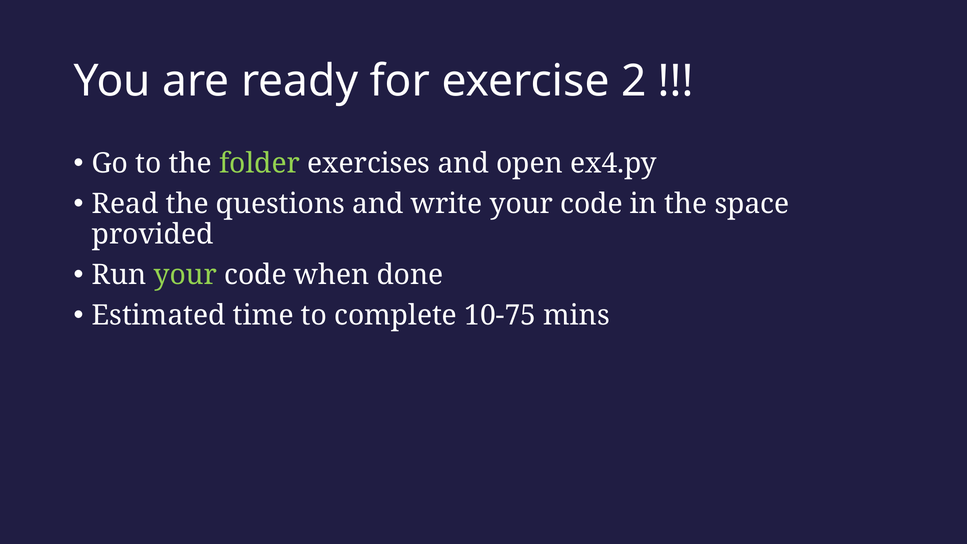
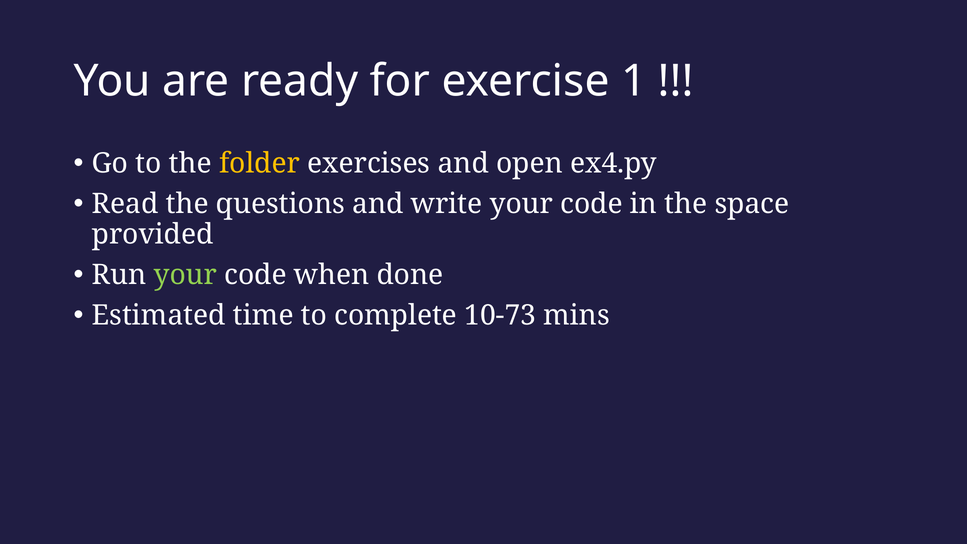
2: 2 -> 1 (634, 81)
folder colour: light green -> yellow (260, 163)
10-75: 10-75 -> 10-73 (500, 316)
